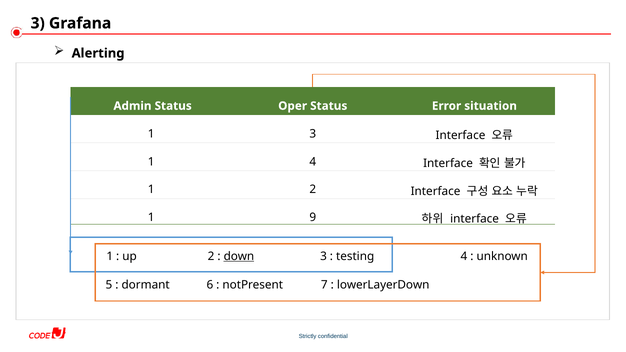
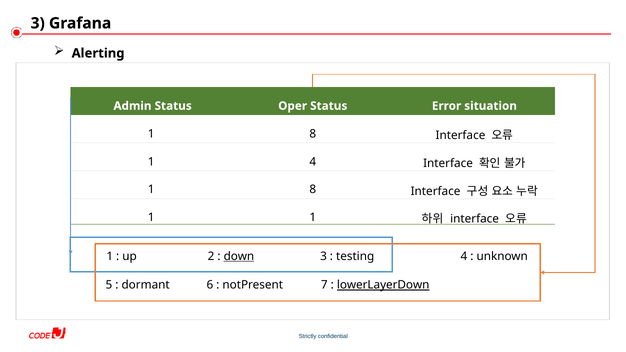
3: 3 -> 8 (313, 134)
2: 2 -> 8 (313, 190)
1 9: 9 -> 1 (313, 218)
lowerLayerDown underline: none -> present (383, 285)
